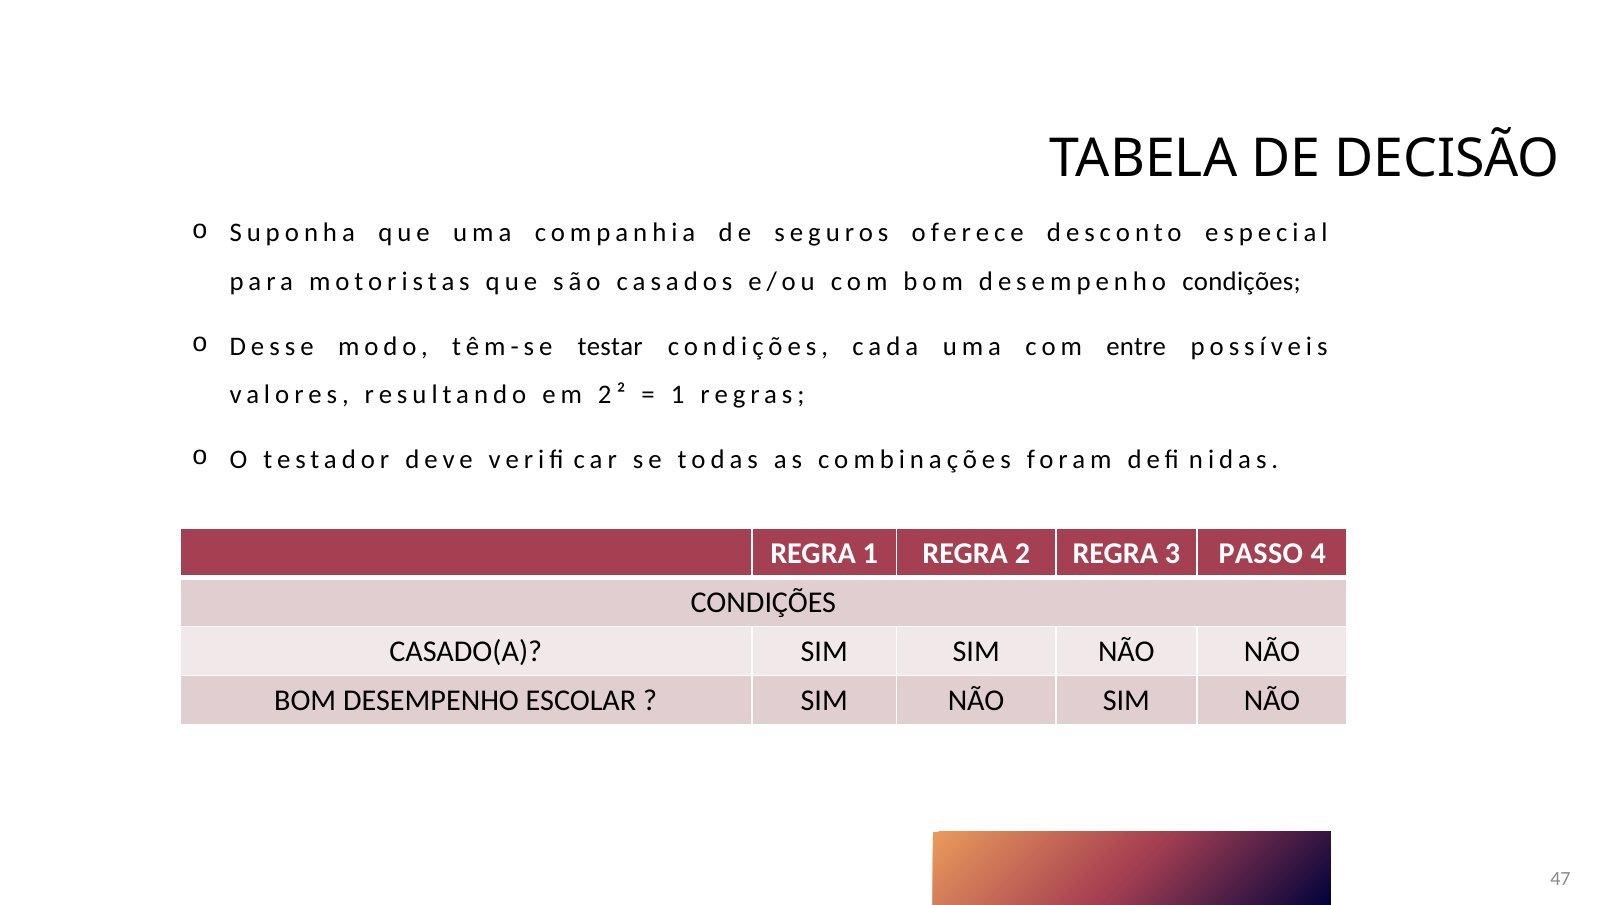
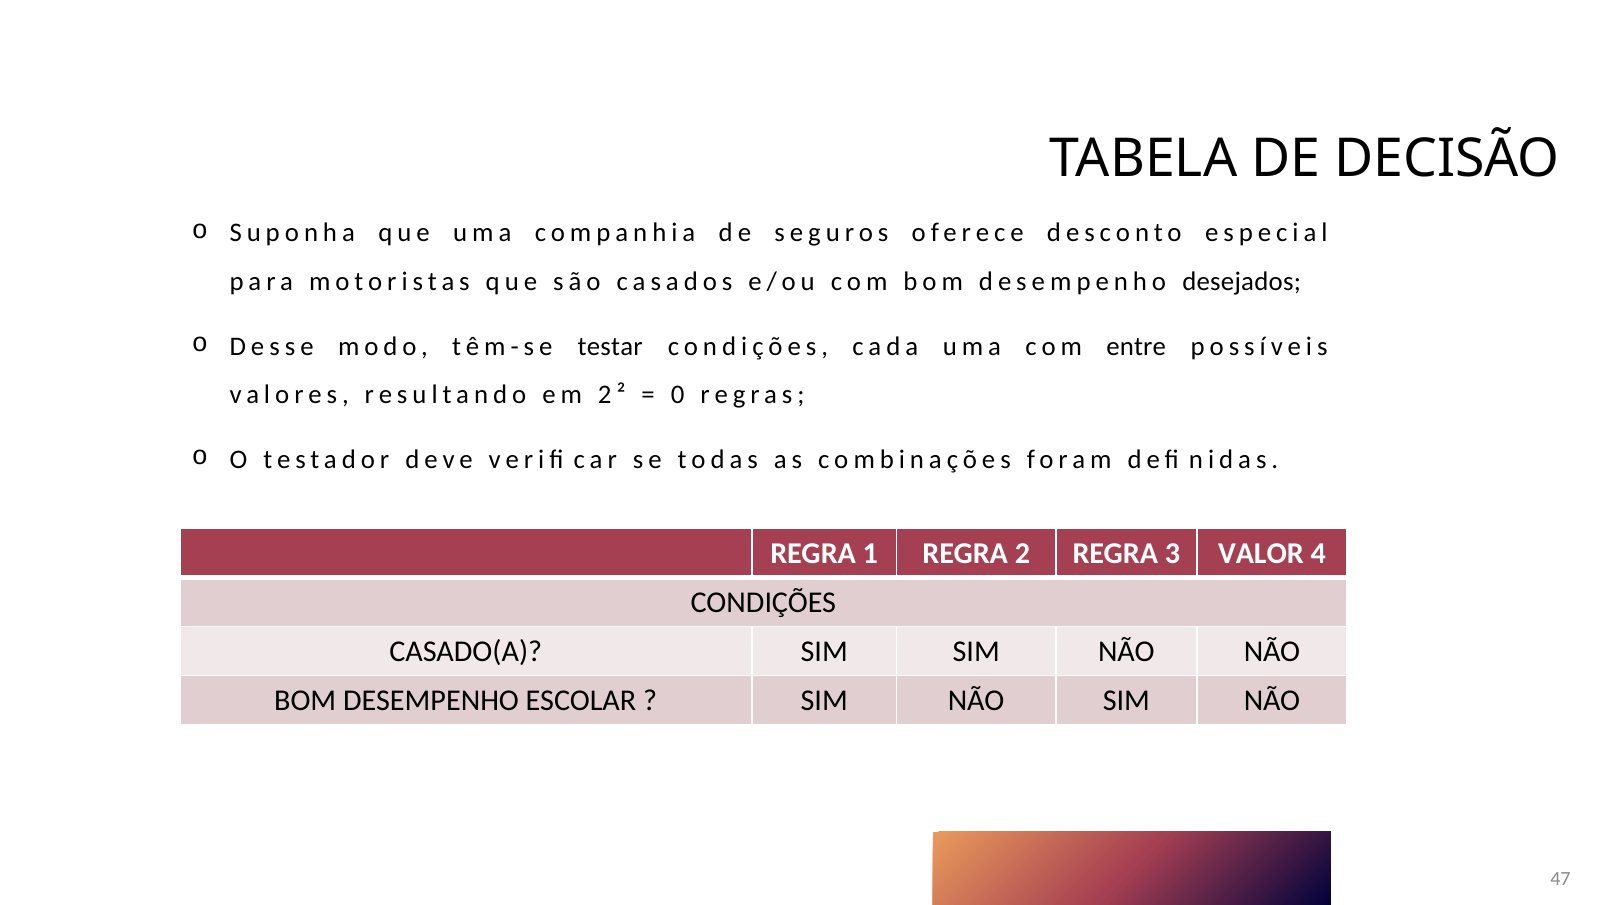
desempenho condições: condições -> desejados (1242, 281)
1: 1 -> 0 (678, 395)
PASSO: PASSO -> VALOR (1261, 554)
